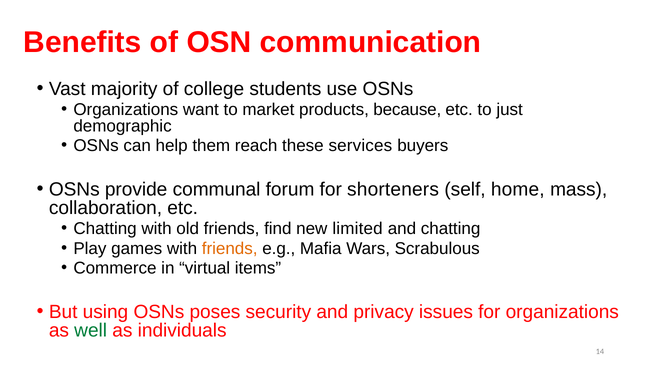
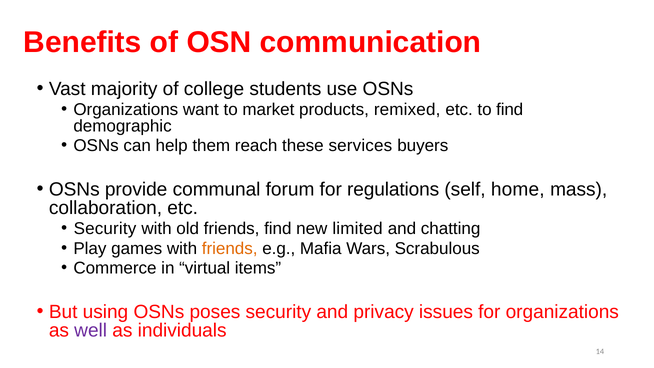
because: because -> remixed (407, 110)
to just: just -> find (510, 110)
shorteners: shorteners -> regulations (393, 190)
Chatting: Chatting -> Security (105, 229)
well colour: green -> purple (91, 330)
